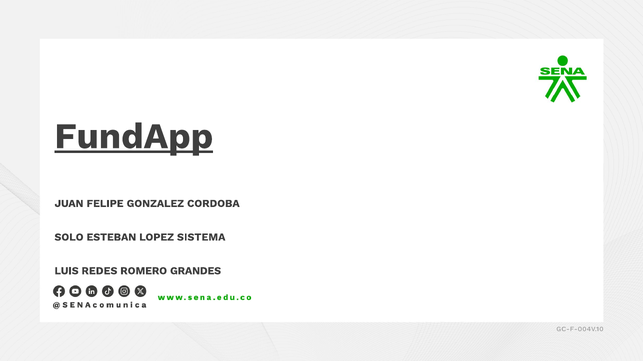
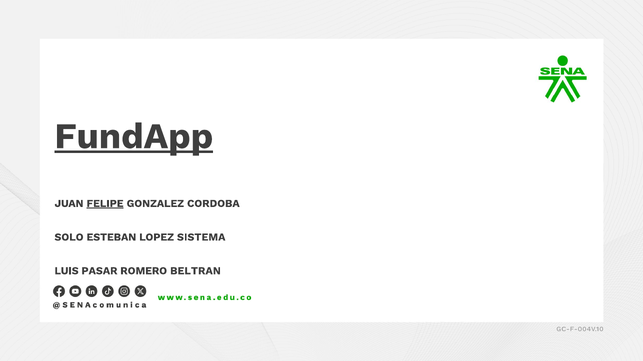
FELIPE underline: none -> present (105, 204)
REDES: REDES -> PASAR (99, 271)
GRANDES: GRANDES -> BELTRAN (195, 271)
